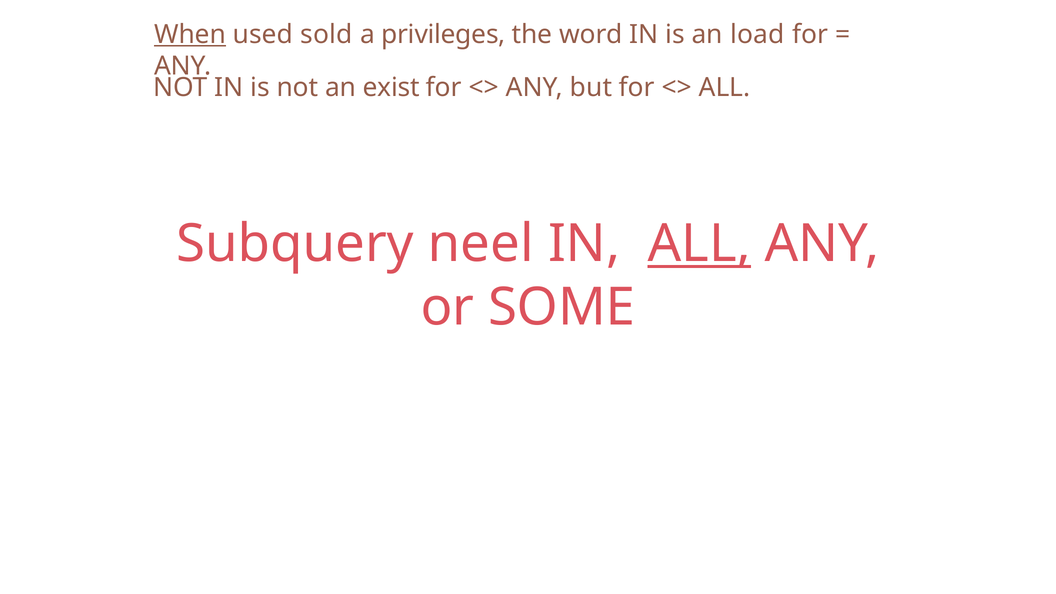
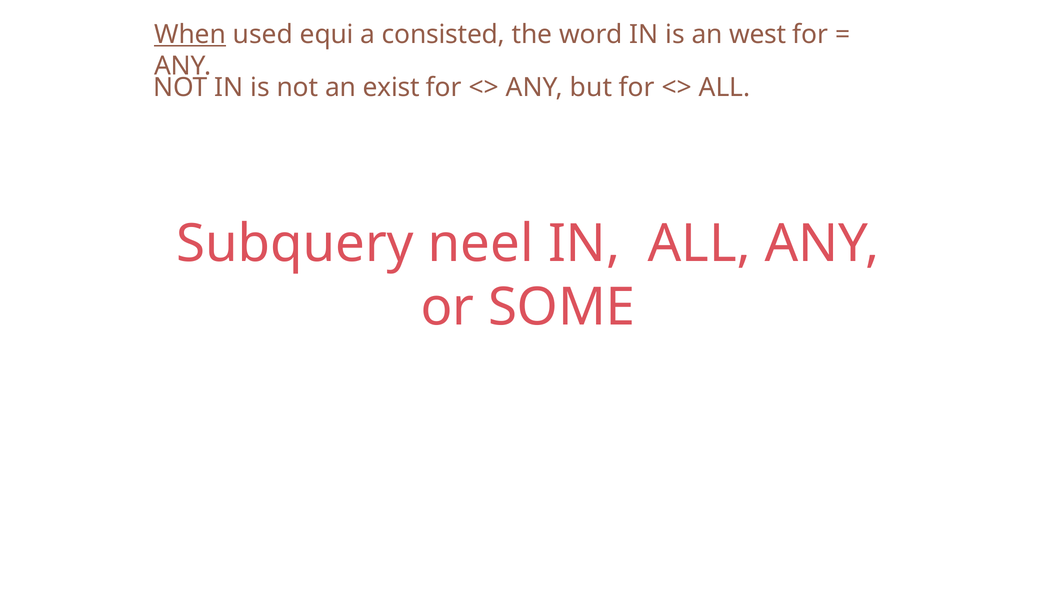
sold: sold -> equi (327, 34)
privileges: privileges -> consisted (443, 34)
load: load -> west (758, 34)
ALL underline: present -> none (699, 244)
